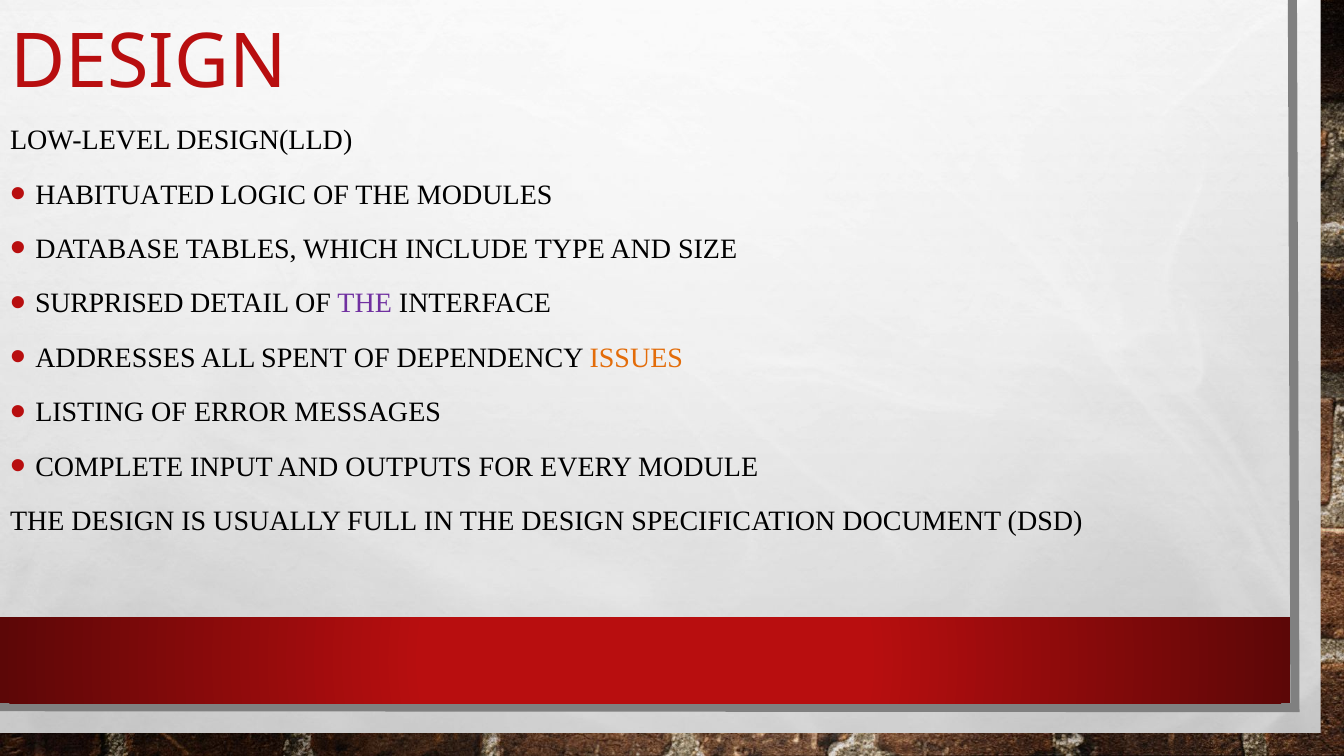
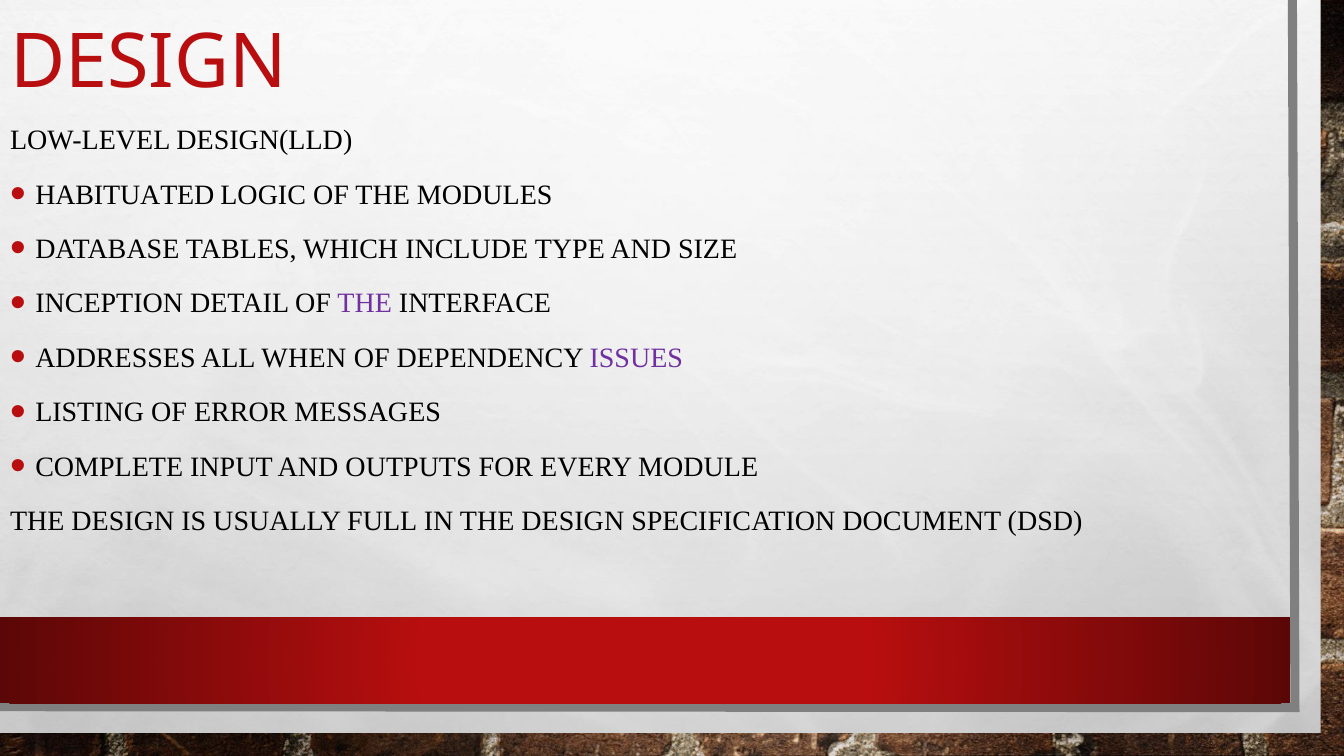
SURPRISED: SURPRISED -> INCEPTION (109, 304)
SPENT: SPENT -> WHEN (304, 358)
ISSUES colour: orange -> purple (636, 358)
